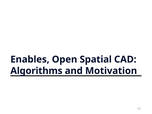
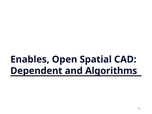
Algorithms: Algorithms -> Dependent (36, 71)
Motivation: Motivation -> Algorithms (111, 71)
